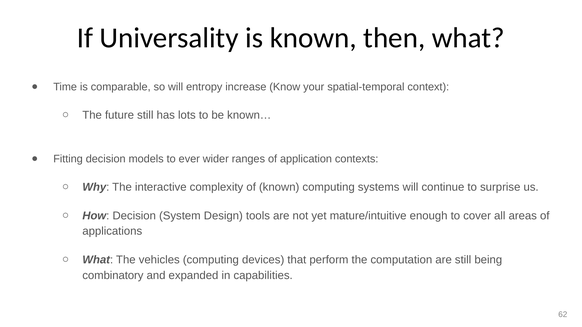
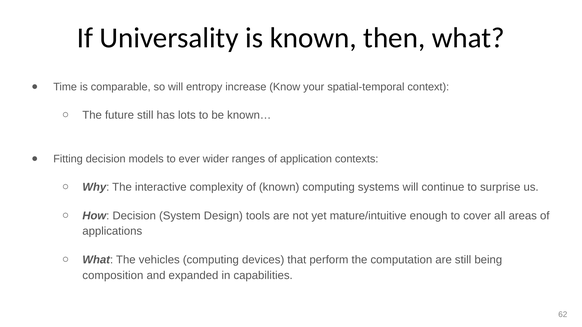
combinatory: combinatory -> composition (113, 276)
